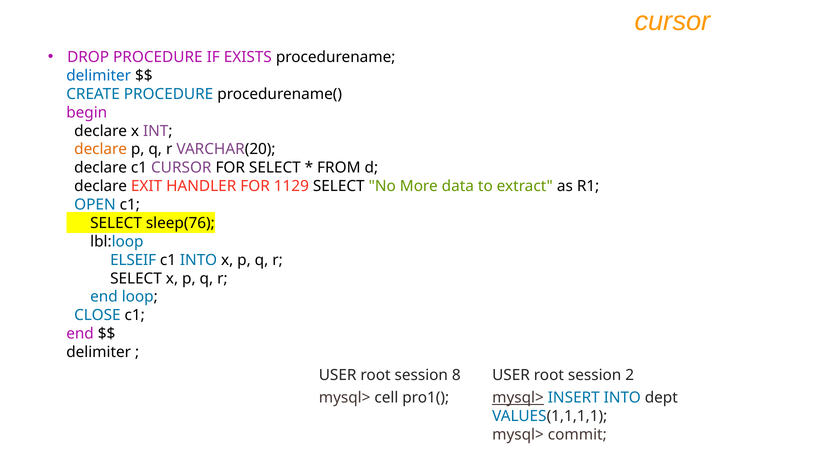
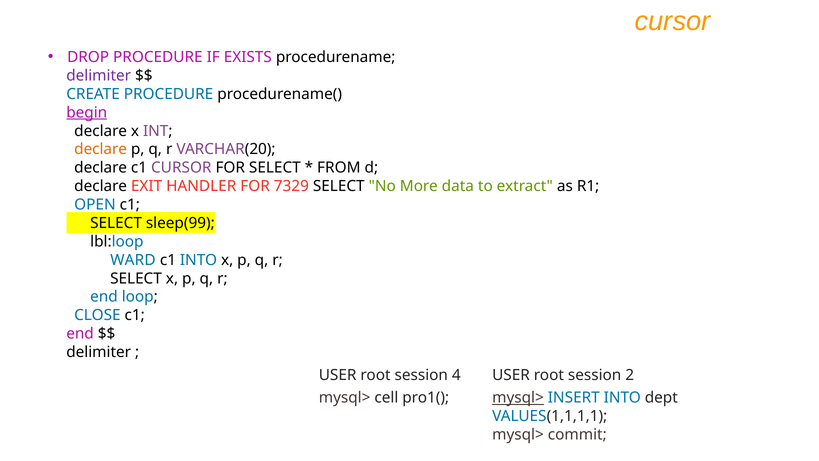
delimiter colour: blue -> purple (99, 76)
begin underline: none -> present (87, 112)
1129: 1129 -> 7329 (291, 186)
sleep(76: sleep(76 -> sleep(99 (180, 223)
ELSEIF: ELSEIF -> WARD (133, 260)
8: 8 -> 4 (456, 375)
